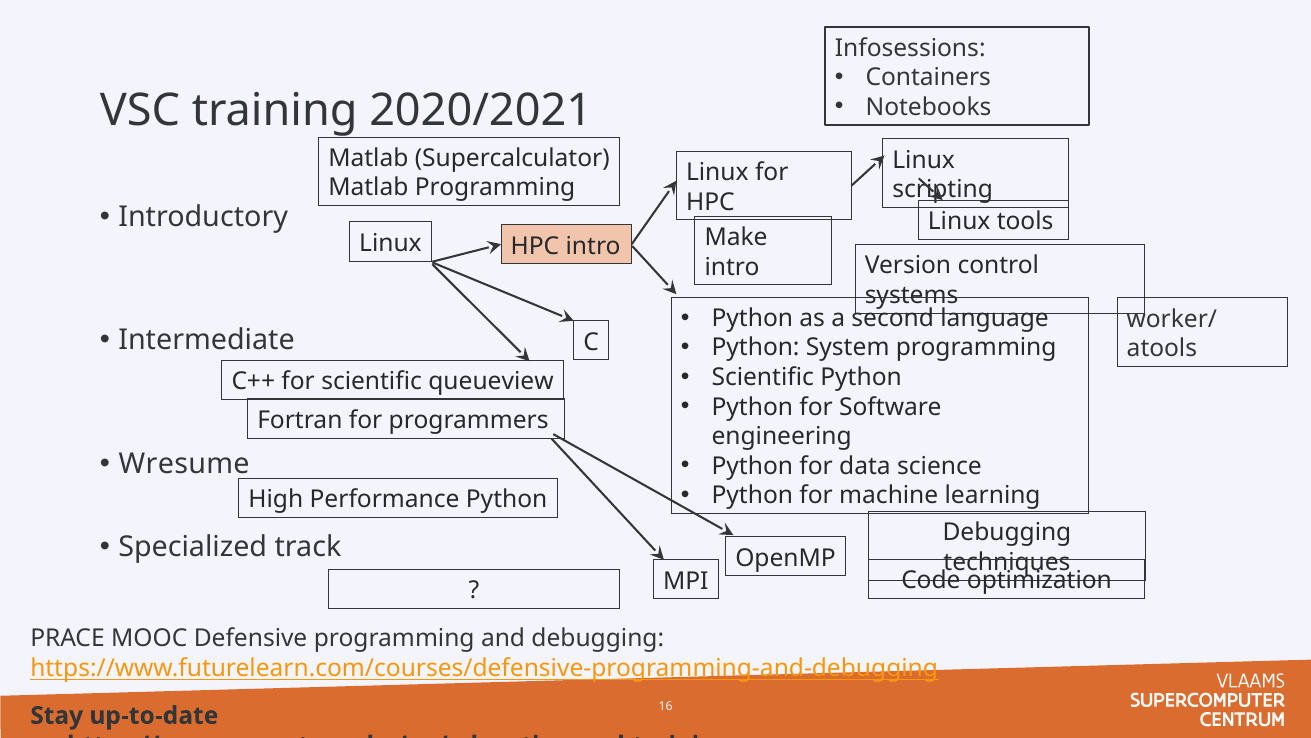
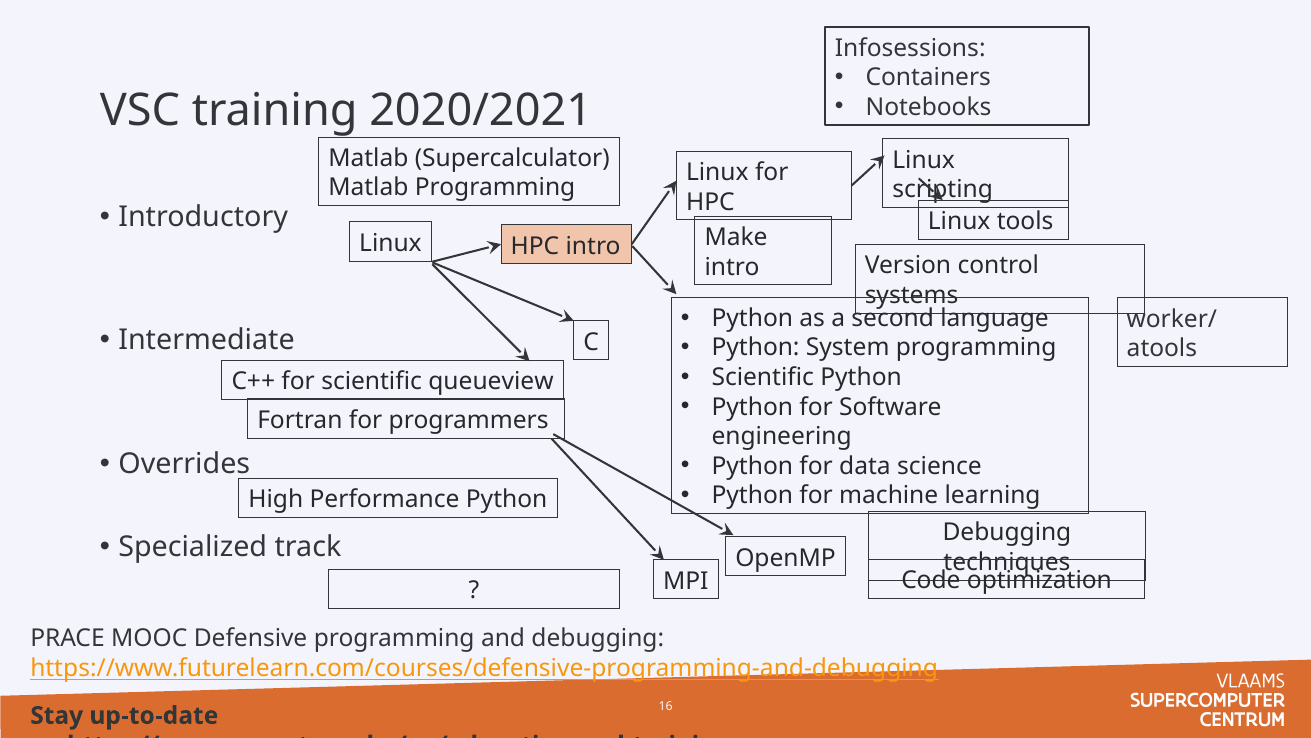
Wresume: Wresume -> Overrides (184, 464)
